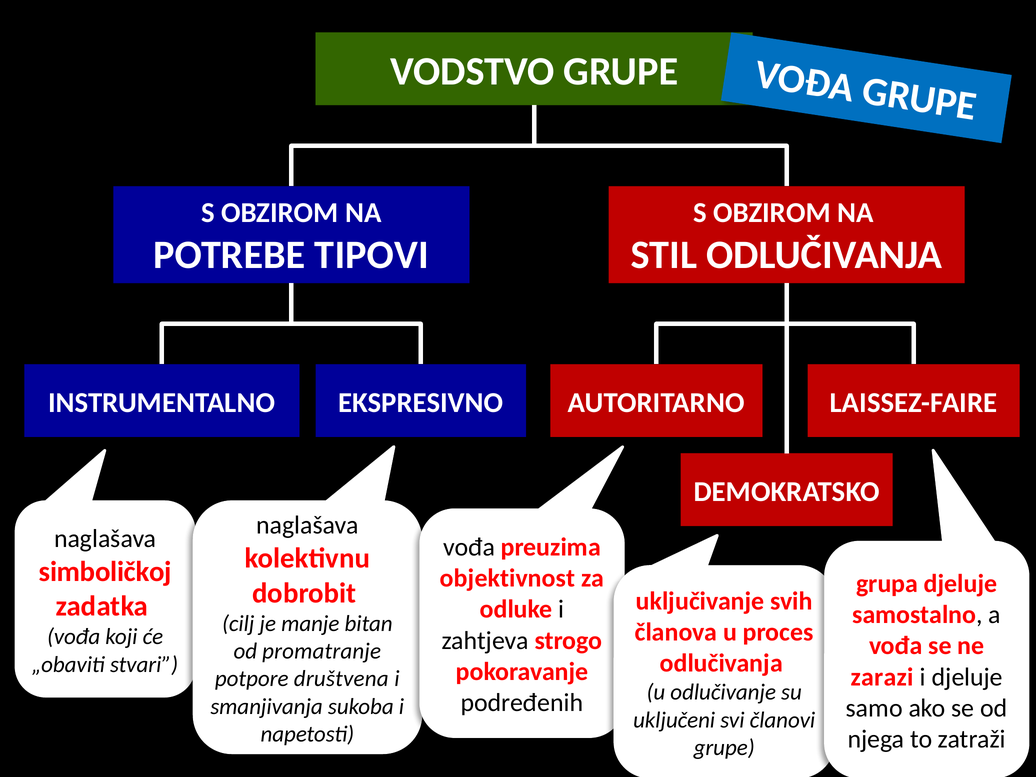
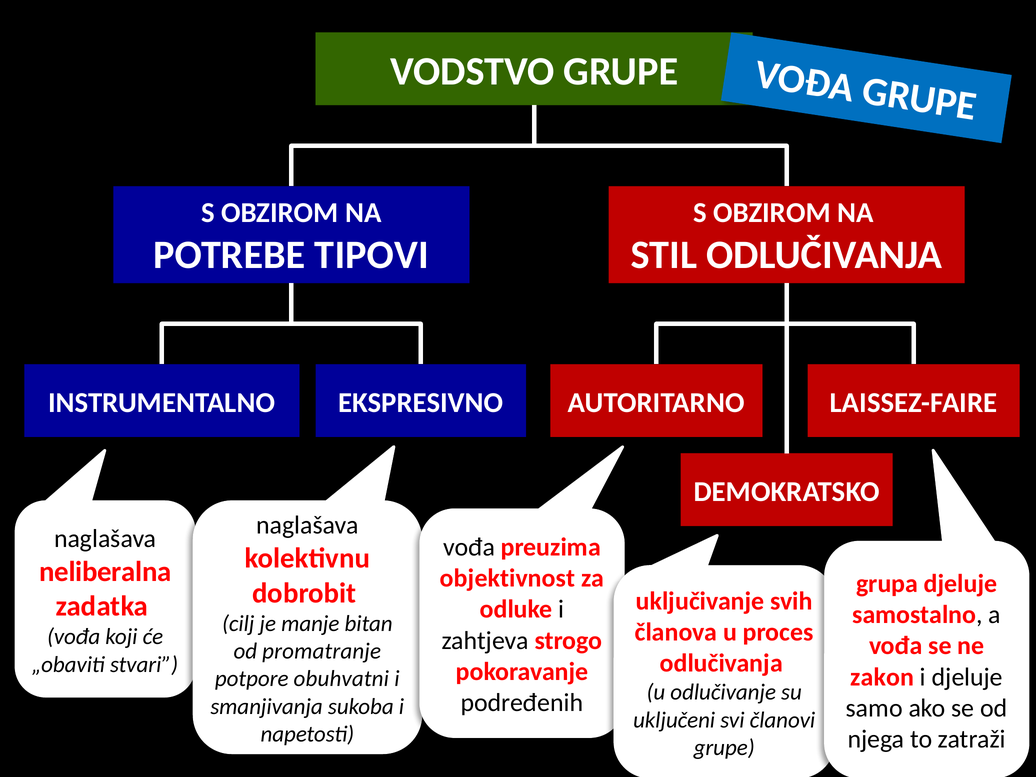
simboličkoj: simboličkoj -> neliberalna (105, 572)
zarazi: zarazi -> zakon (882, 677)
društvena: društvena -> obuhvatni (341, 679)
